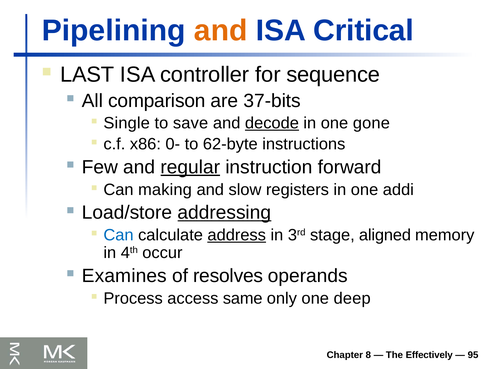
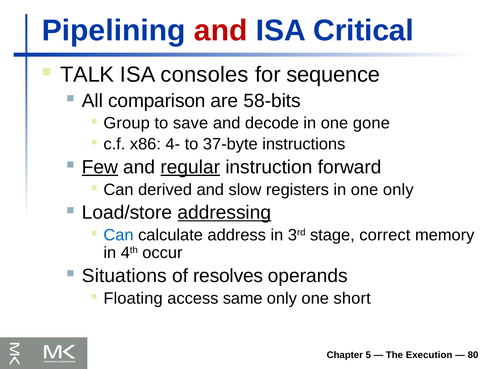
and colour: orange -> red (221, 31)
LAST: LAST -> TALK (87, 75)
controller: controller -> consoles (205, 75)
37-bits: 37-bits -> 58-bits (272, 101)
Single: Single -> Group (127, 123)
decode underline: present -> none (272, 123)
0-: 0- -> 4- (173, 144)
62-byte: 62-byte -> 37-byte (230, 144)
Few underline: none -> present (100, 168)
making: making -> derived (165, 190)
one addi: addi -> only (398, 190)
address underline: present -> none (237, 236)
aligned: aligned -> correct (385, 236)
Examines: Examines -> Situations (124, 276)
Process: Process -> Floating (133, 299)
deep: deep -> short (352, 299)
8: 8 -> 5 (368, 356)
Effectively: Effectively -> Execution (429, 356)
95: 95 -> 80 (473, 356)
